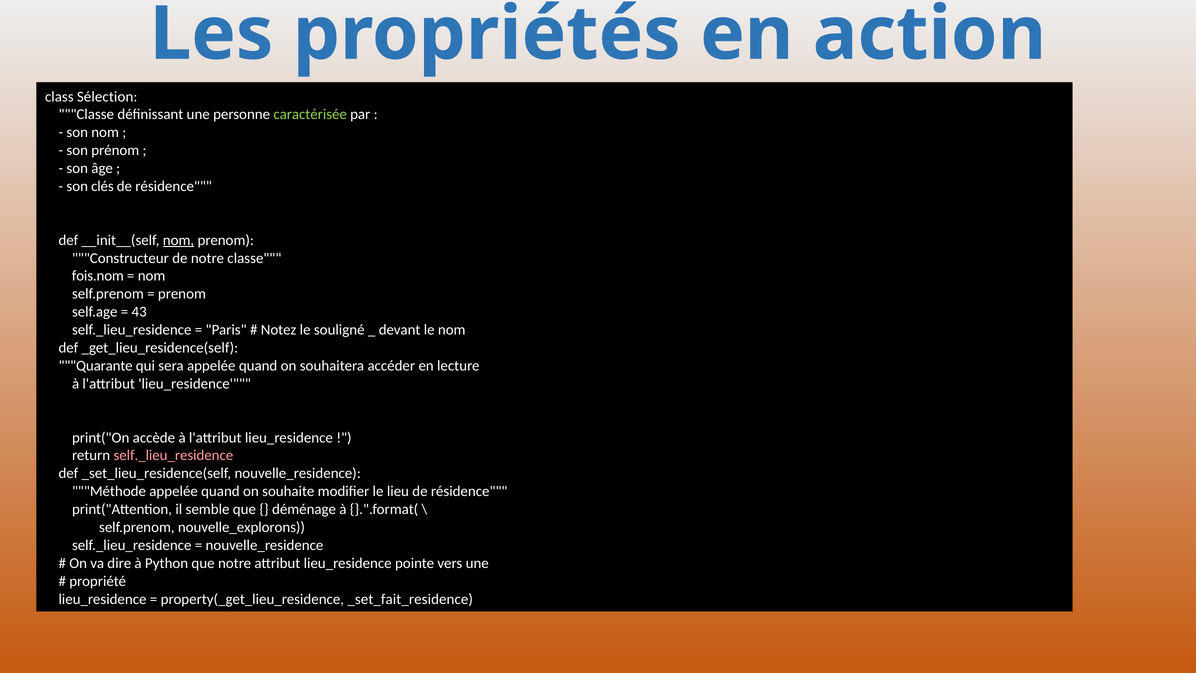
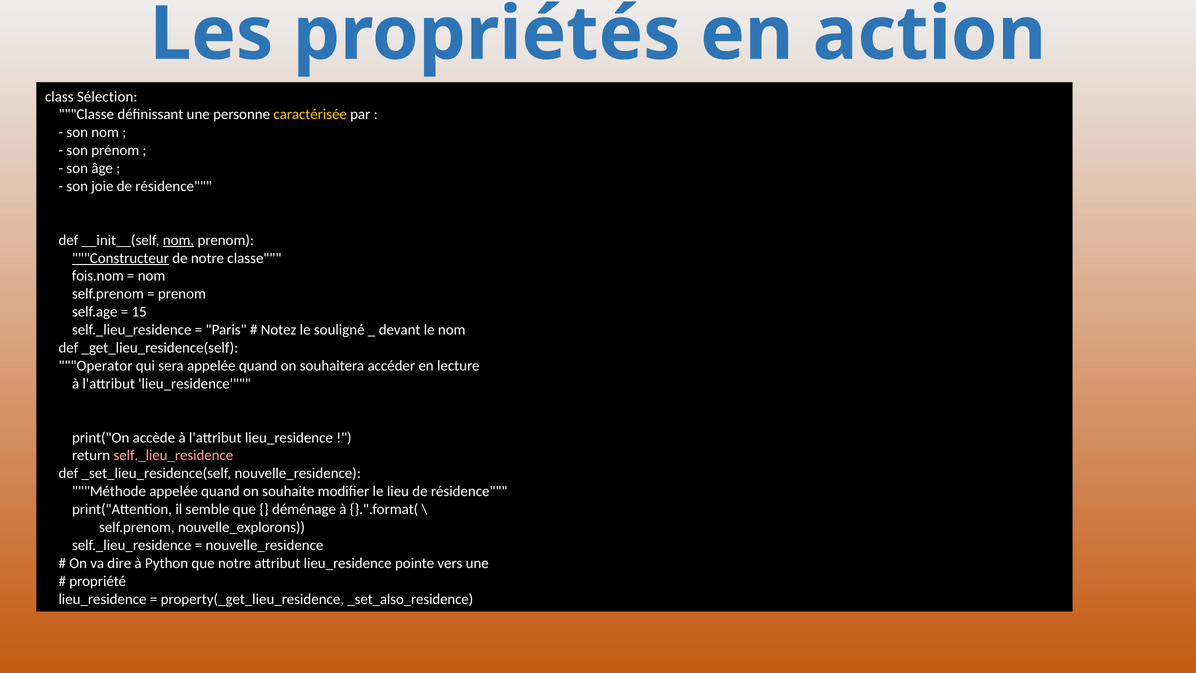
caractérisée colour: light green -> yellow (310, 115)
clés: clés -> joie (102, 186)
Constructeur underline: none -> present (120, 258)
43: 43 -> 15 (139, 312)
Quarante: Quarante -> Operator (96, 366)
_set_fait_residence: _set_fait_residence -> _set_also_residence (410, 599)
